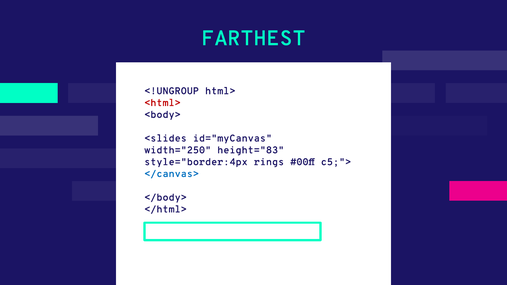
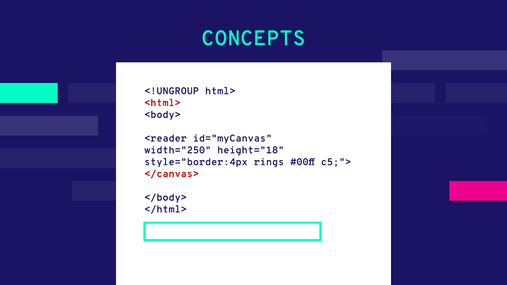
FARTHEST: FARTHEST -> CONCEPTS (253, 38)
<slides: <slides -> <reader (166, 138)
height="83: height="83 -> height="18 (251, 150)
</canvas> colour: blue -> red (172, 174)
